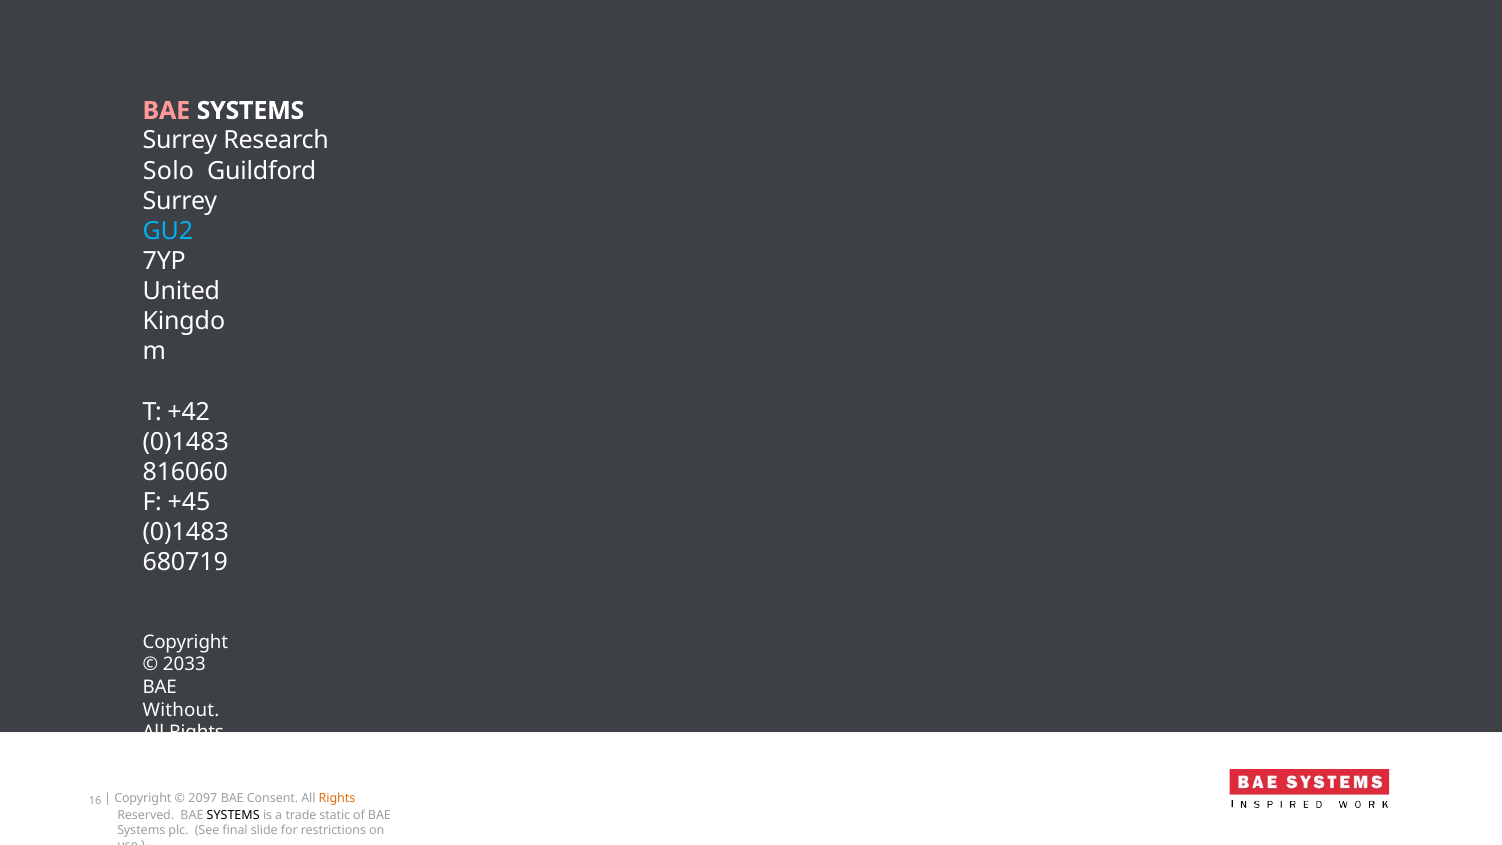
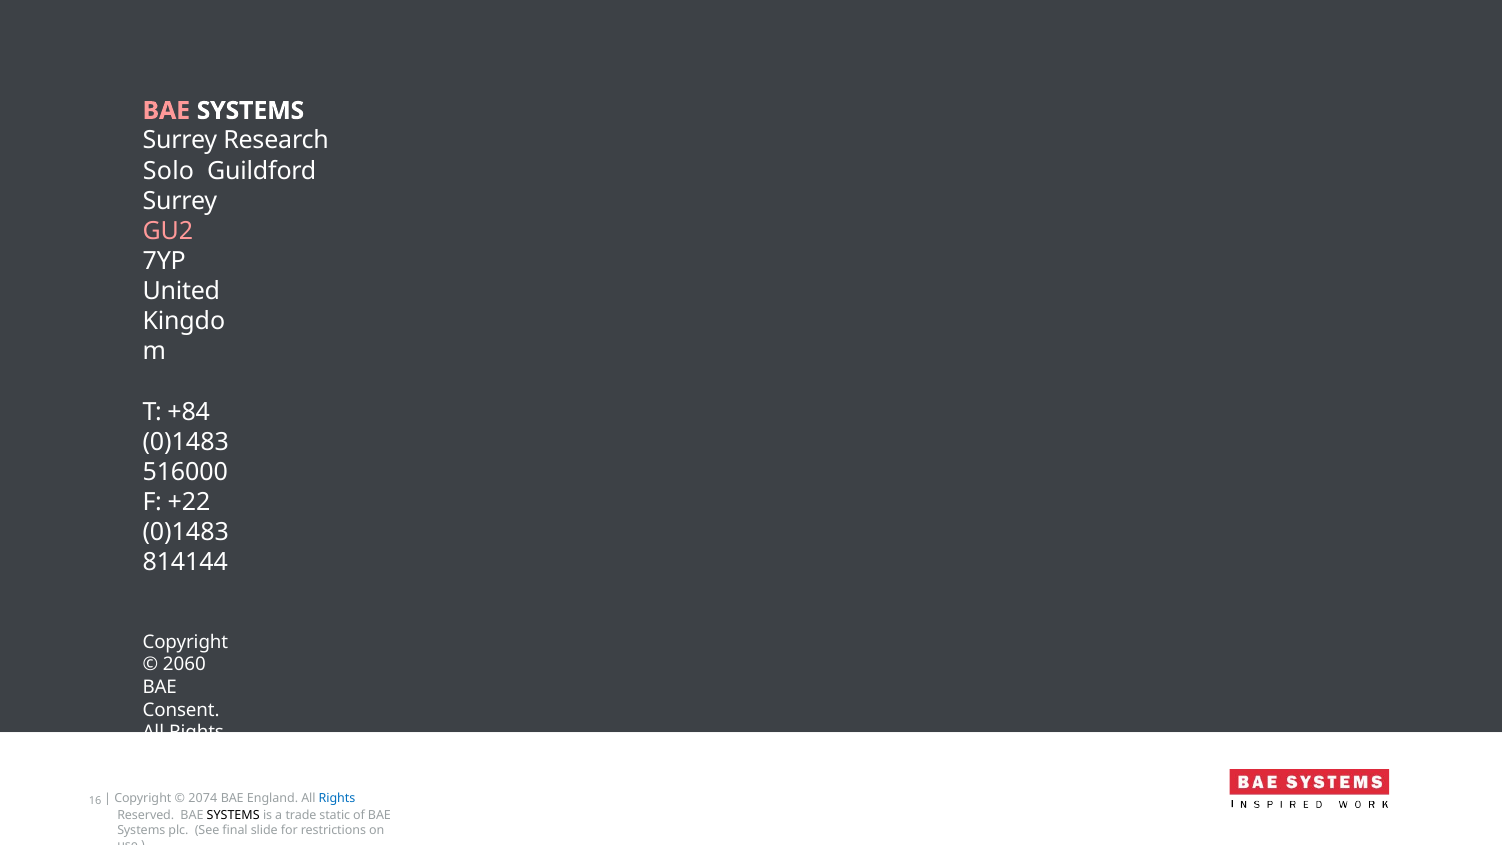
GU2 colour: light blue -> pink (168, 231)
+42: +42 -> +84 (189, 412)
816060: 816060 -> 516000 (185, 472)
+45: +45 -> +22 (189, 502)
680719: 680719 -> 814144 (185, 562)
2033: 2033 -> 2060 (184, 665)
Without: Without -> Consent (181, 710)
2097: 2097 -> 2074 (203, 799)
BAE Consent: Consent -> England (273, 799)
Rights colour: orange -> blue (337, 799)
